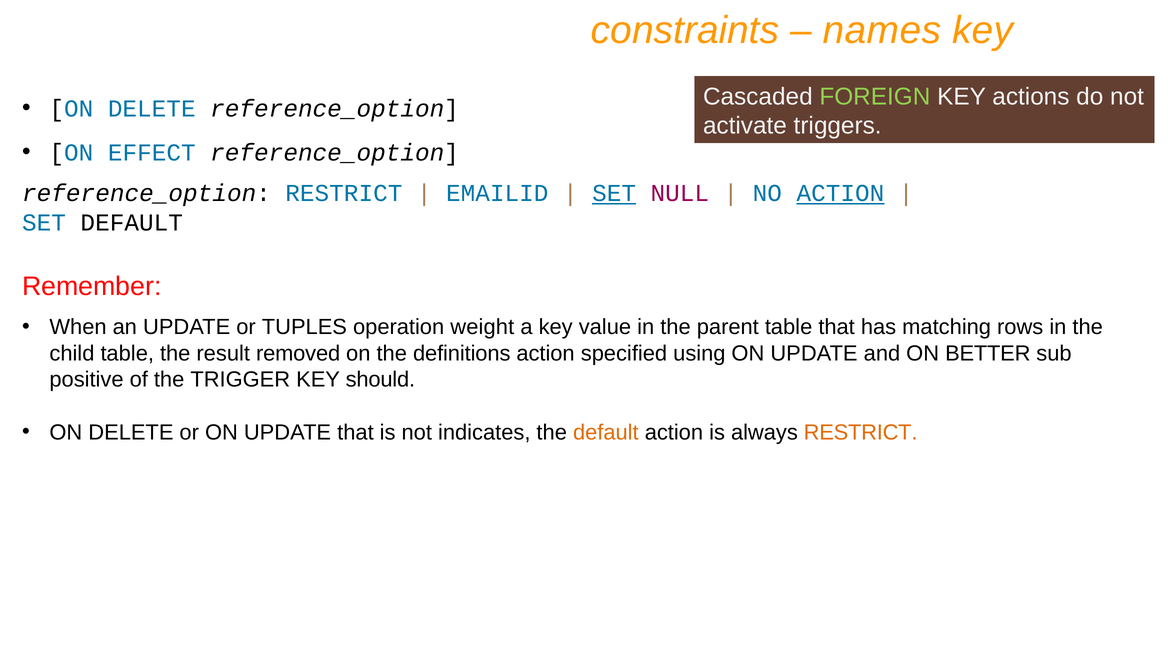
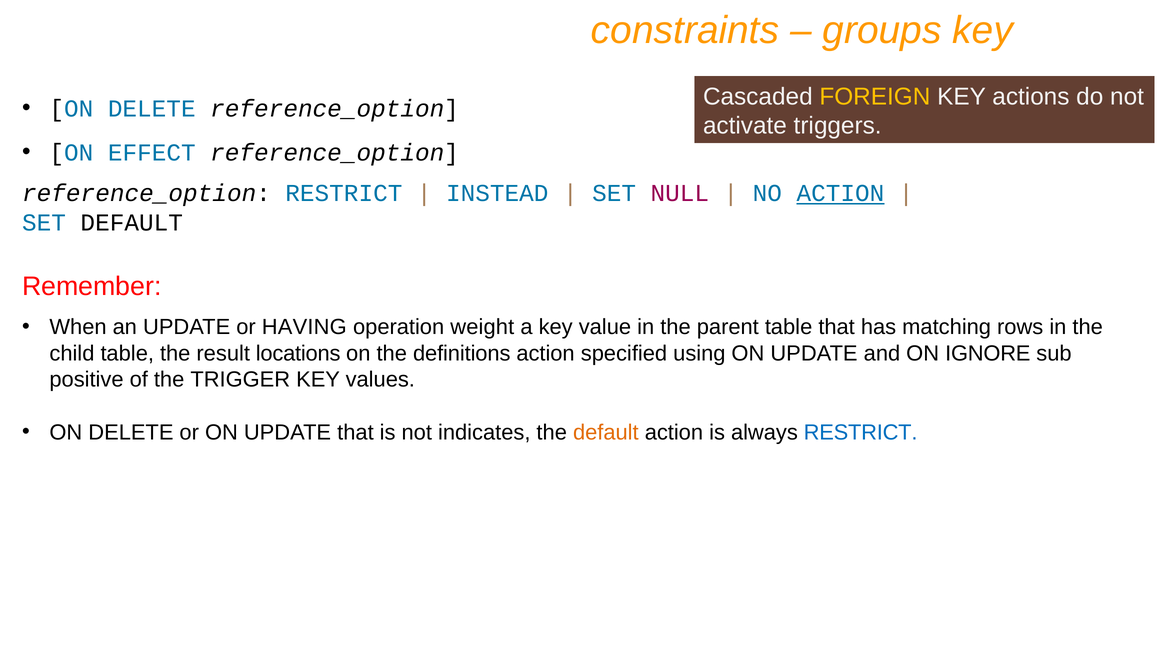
names: names -> groups (882, 30)
FOREIGN colour: light green -> yellow (875, 97)
EMAILID: EMAILID -> INSTEAD (497, 193)
SET underline: present -> none (614, 193)
TUPLES: TUPLES -> HAVING (304, 327)
removed: removed -> locations (298, 353)
BETTER: BETTER -> IGNORE (988, 353)
should: should -> values (380, 380)
RESTRICT colour: orange -> blue (861, 432)
